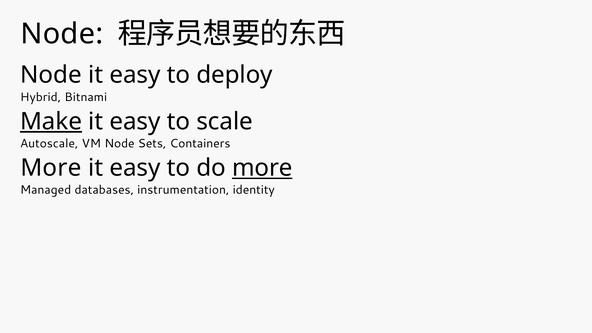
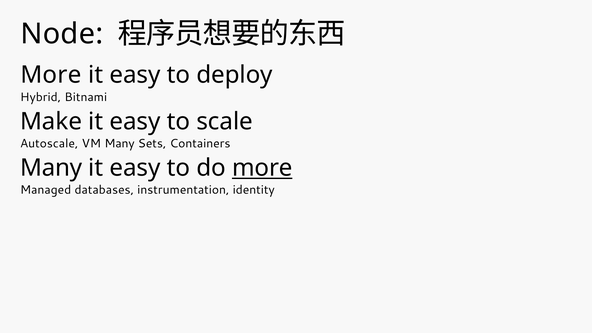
Node: Node -> More (51, 75)
Make underline: present -> none (51, 121)
VM Node: Node -> Many (119, 144)
More: More -> Many (51, 168)
